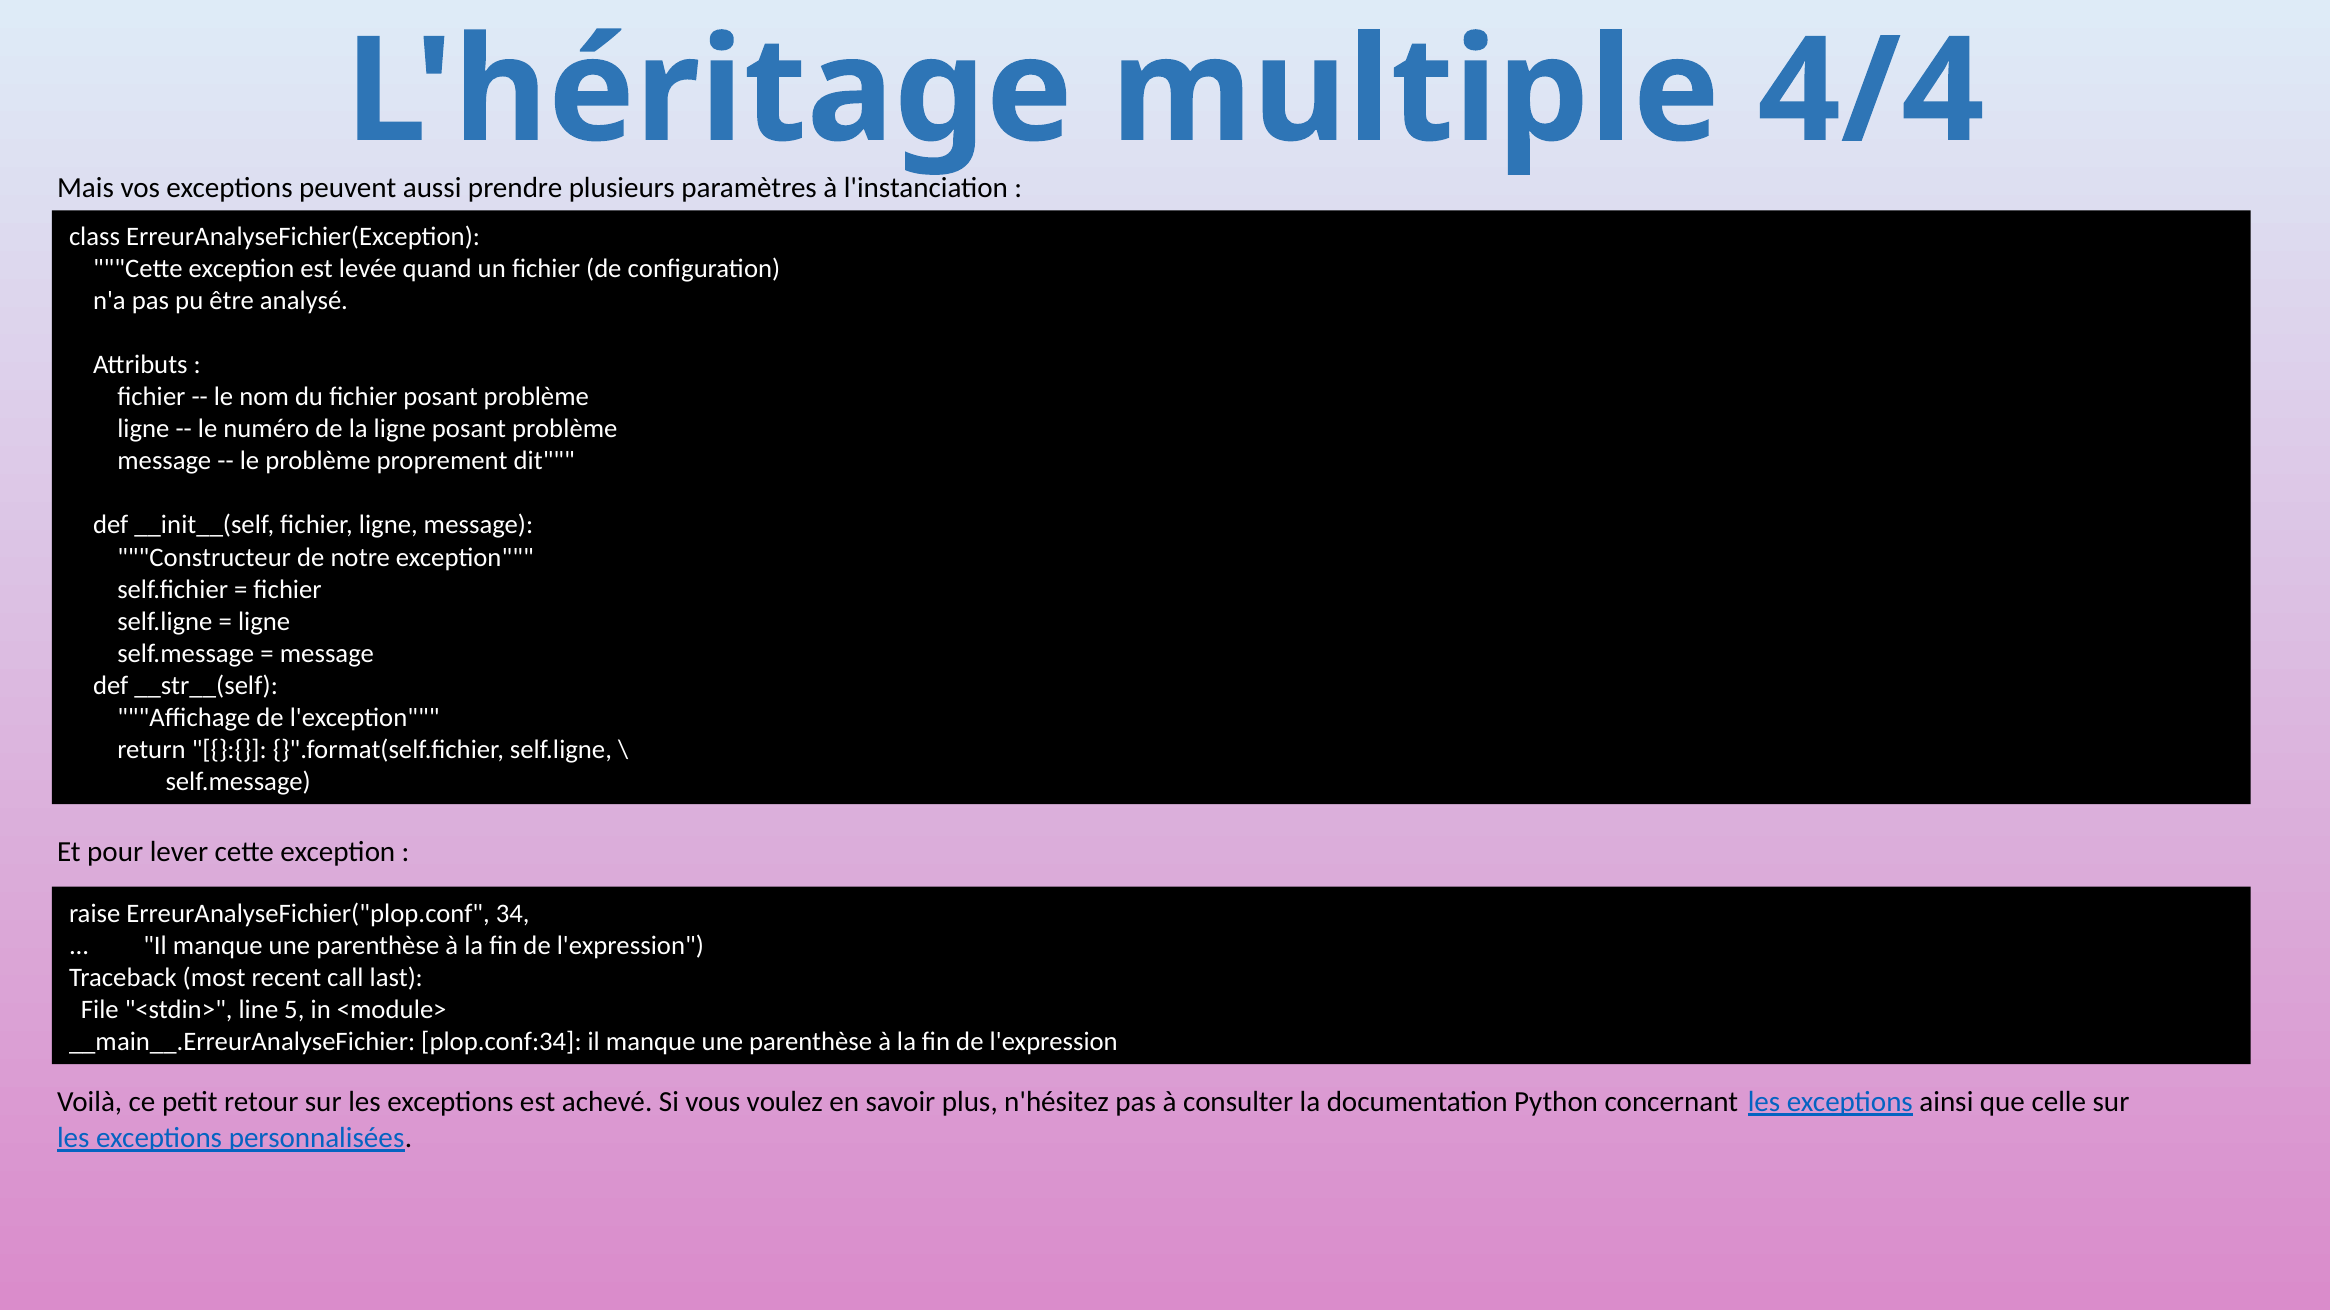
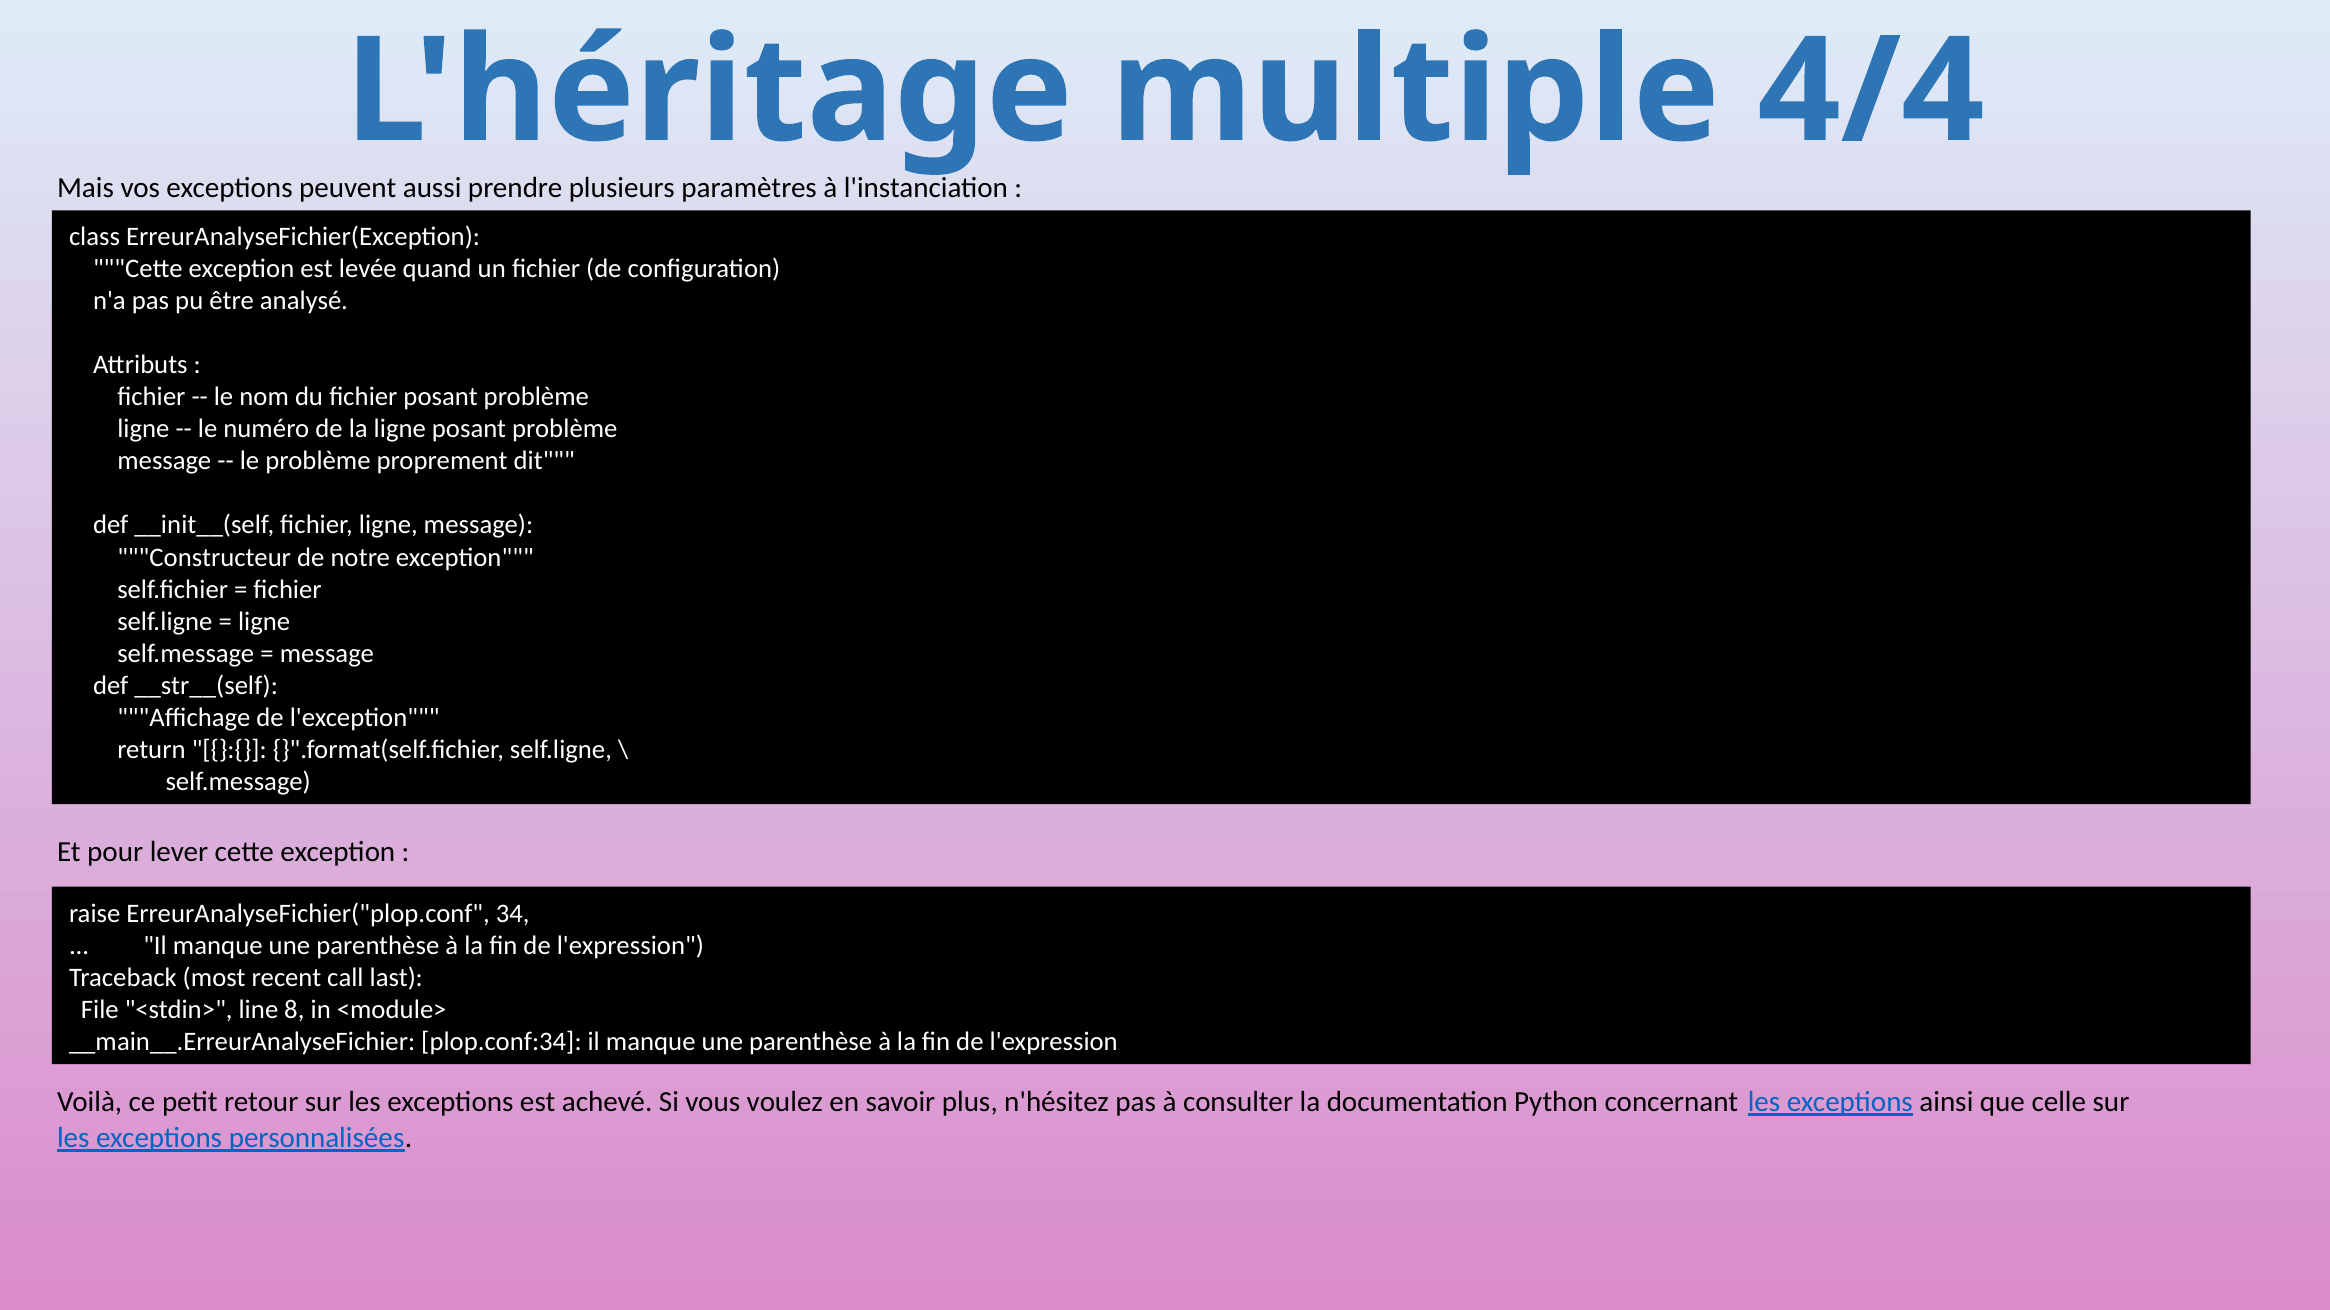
5: 5 -> 8 (294, 1010)
